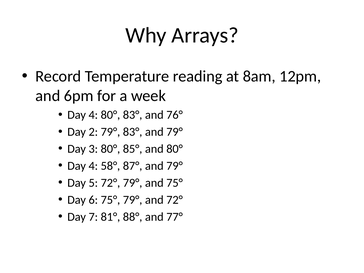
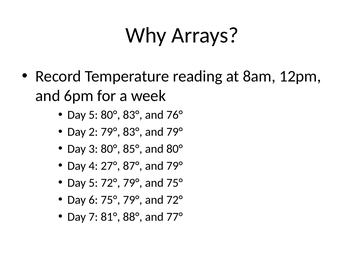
4: 4 -> 5 (93, 115)
58°: 58° -> 27° (110, 166)
